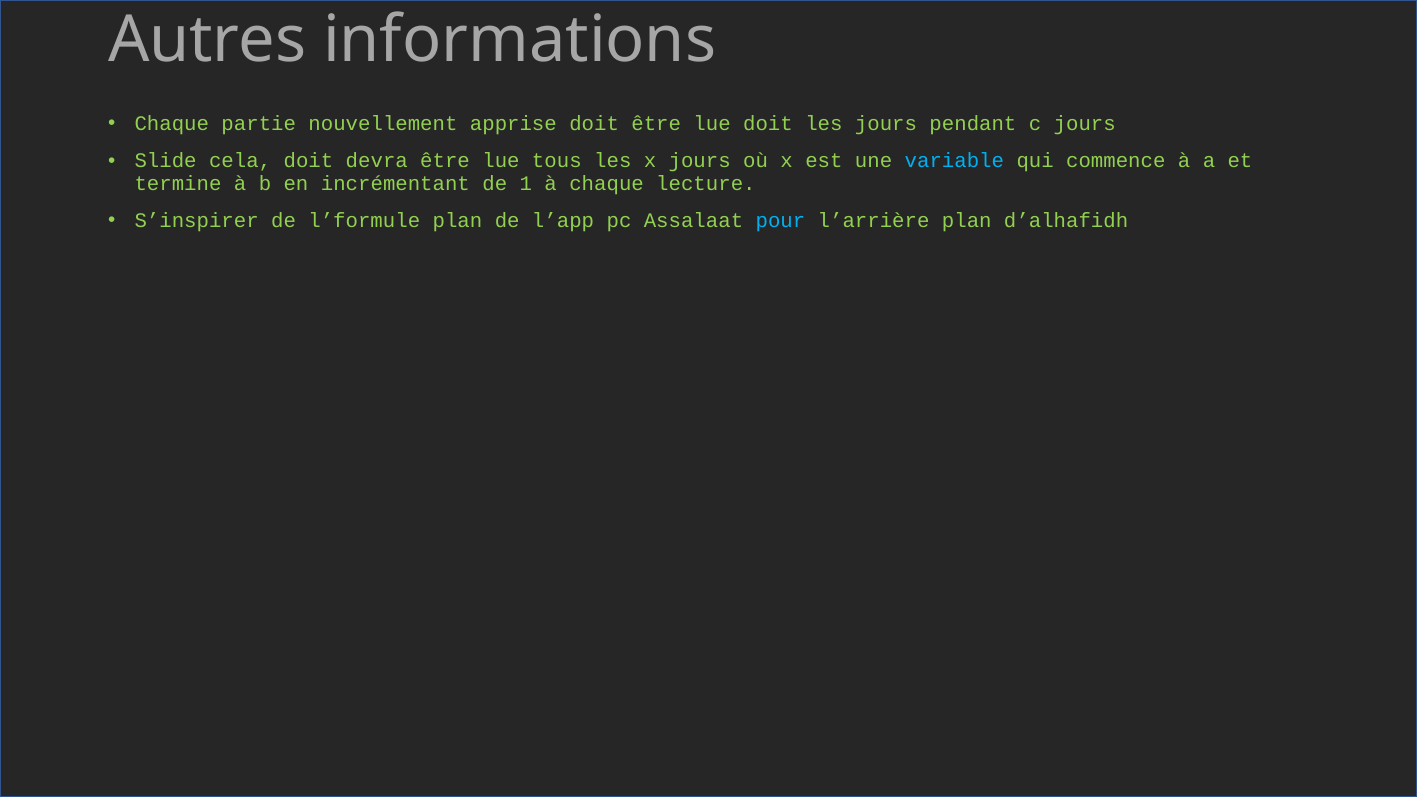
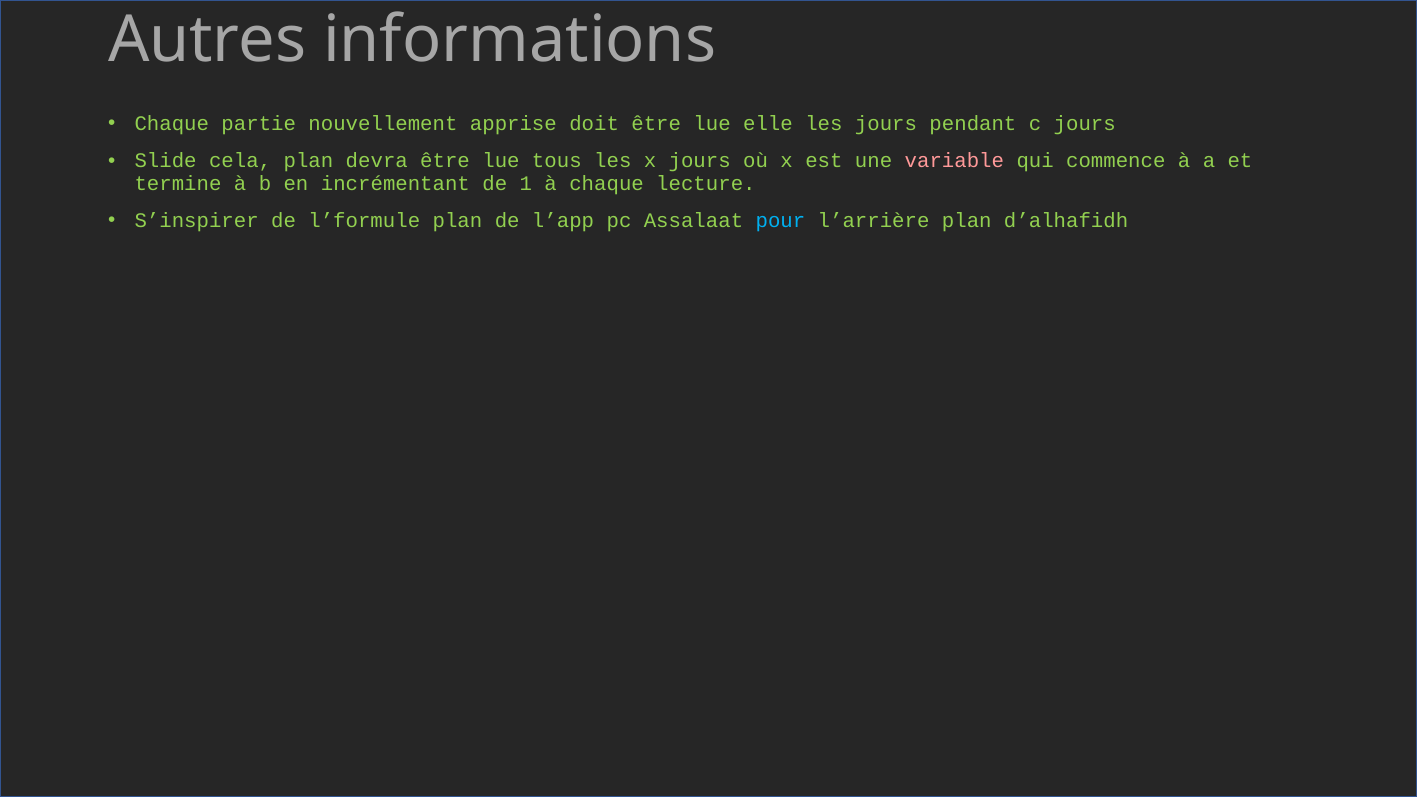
lue doit: doit -> elle (768, 124)
cela doit: doit -> plan (308, 161)
variable colour: light blue -> pink (954, 161)
